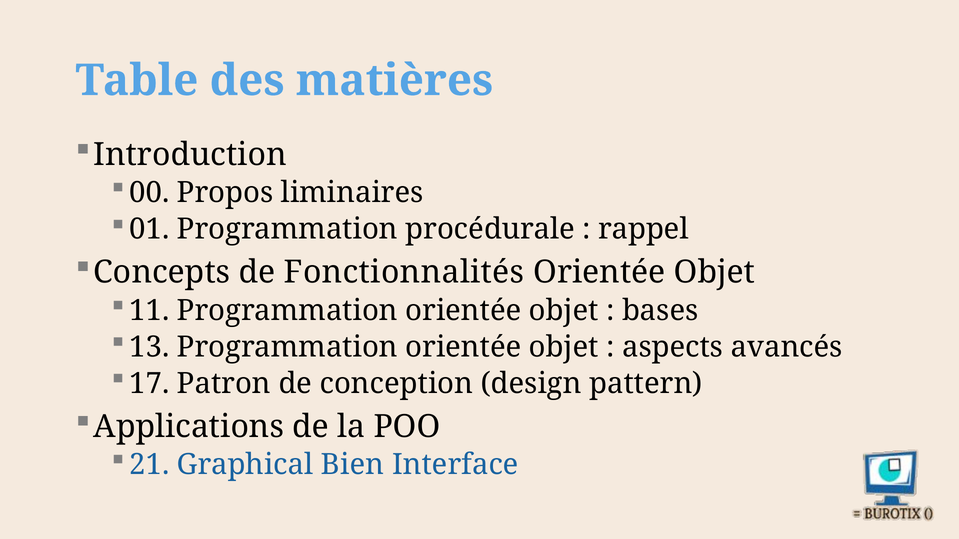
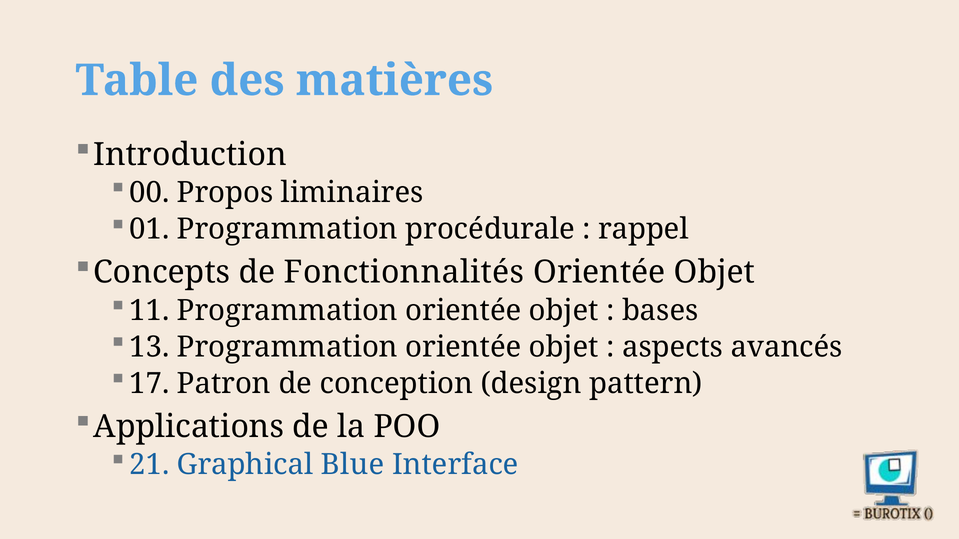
Bien: Bien -> Blue (353, 465)
